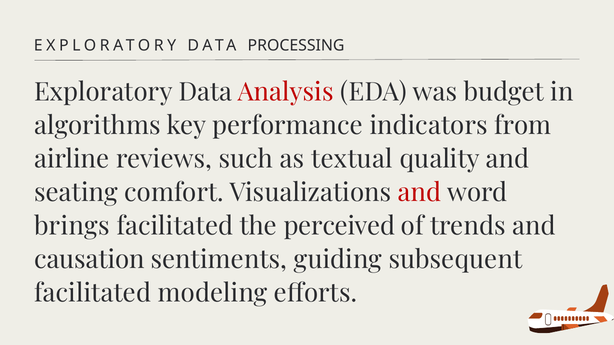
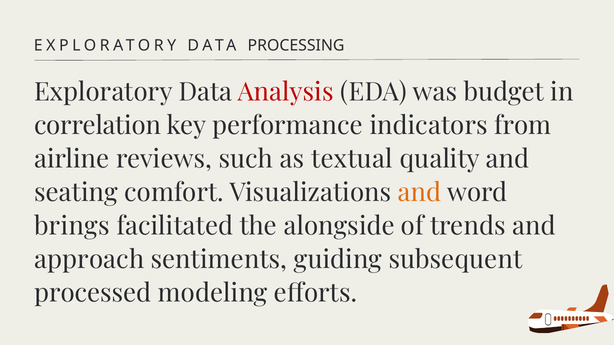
algorithms: algorithms -> correlation (98, 126)
and colour: red -> orange (420, 193)
perceived: perceived -> alongside (339, 226)
causation: causation -> approach (89, 260)
facilitated: facilitated -> processed (93, 293)
